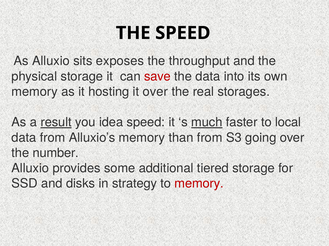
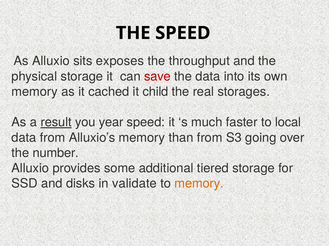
hosting: hosting -> cached (109, 92)
it over: over -> child (155, 92)
idea: idea -> year (111, 123)
much underline: present -> none (207, 123)
strategy: strategy -> validate (134, 184)
memory colour: red -> orange (199, 184)
